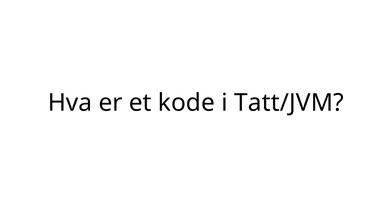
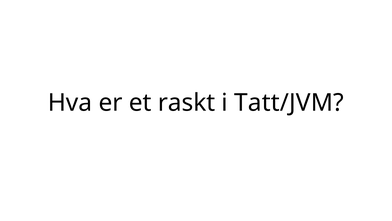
kode: kode -> raskt (186, 103)
